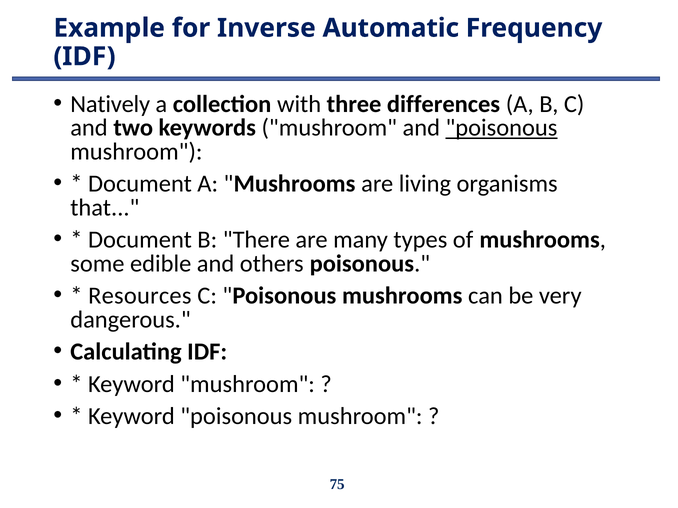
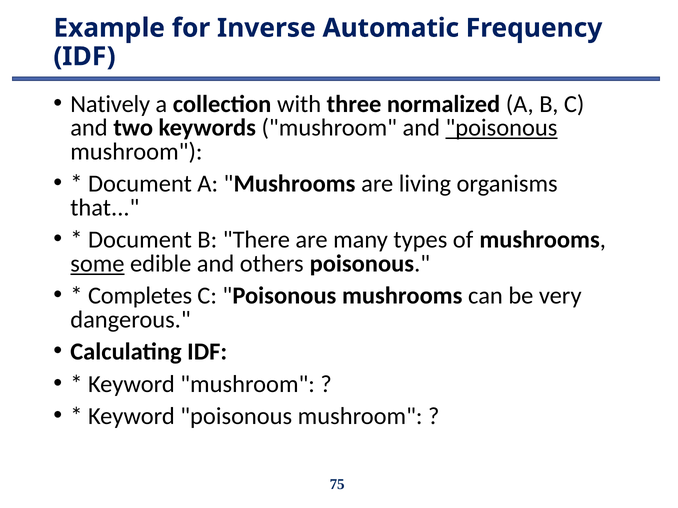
differences: differences -> normalized (444, 104)
some underline: none -> present (97, 264)
Resources: Resources -> Completes (140, 296)
